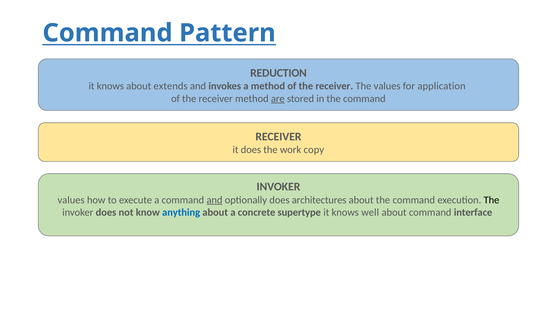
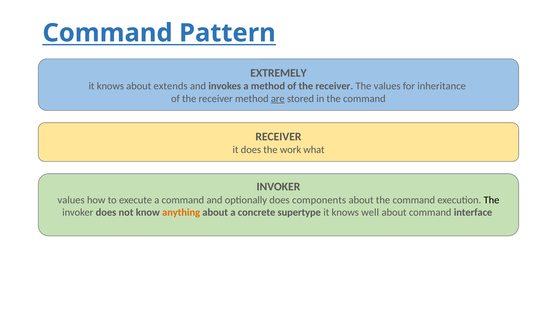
REDUCTION: REDUCTION -> EXTREMELY (278, 73)
application: application -> inheritance (442, 86)
copy: copy -> what (314, 150)
and underline: present -> none (214, 200)
architectures: architectures -> components (319, 200)
anything colour: blue -> orange (181, 213)
